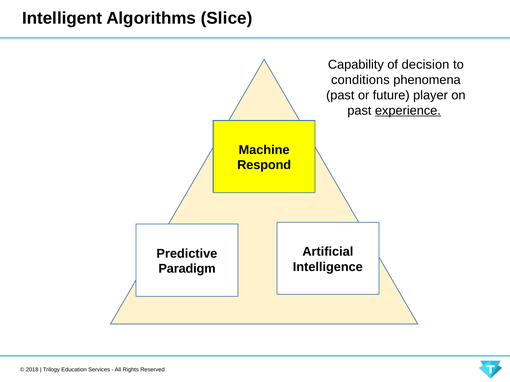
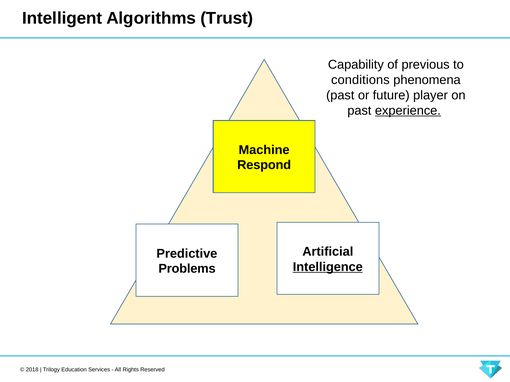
Slice: Slice -> Trust (227, 18)
decision: decision -> previous (426, 65)
Intelligence underline: none -> present (328, 267)
Paradigm: Paradigm -> Problems (187, 269)
